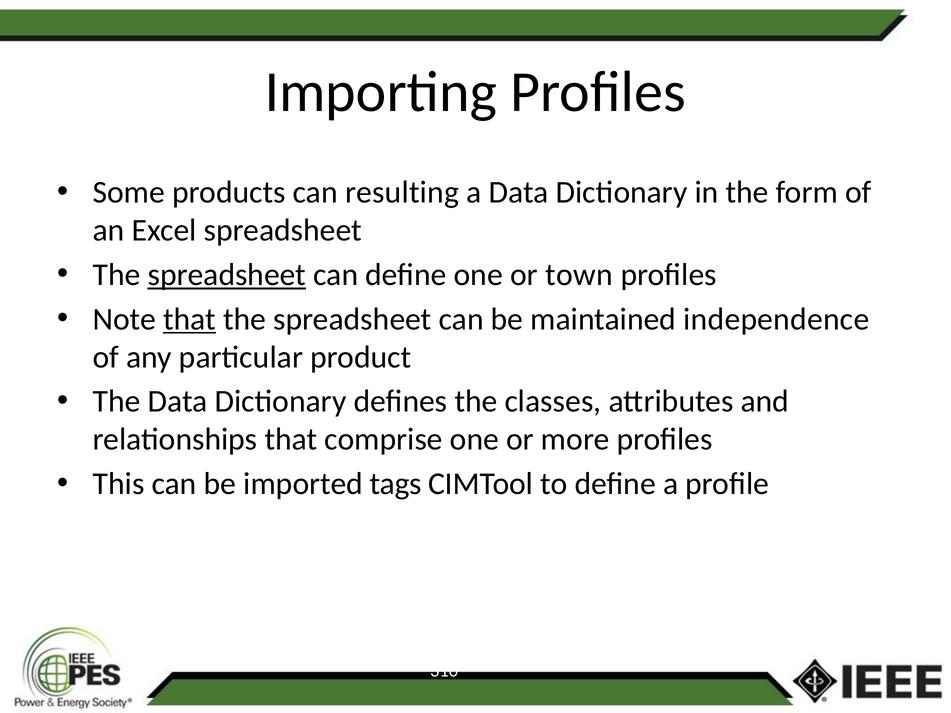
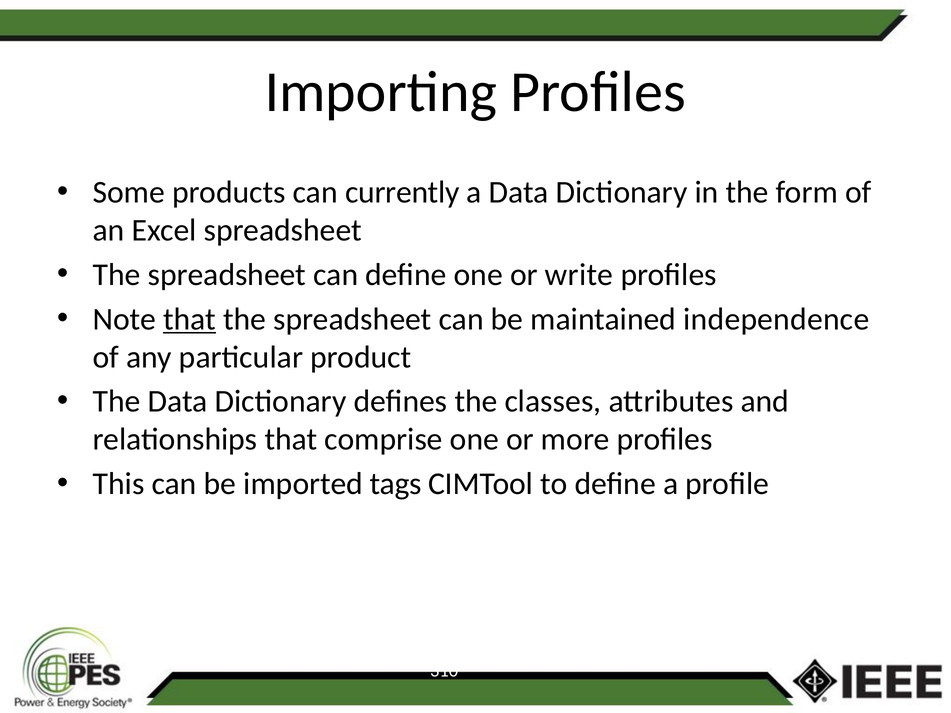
resulting: resulting -> currently (402, 192)
spreadsheet underline: present -> none (227, 275)
town: town -> write (579, 275)
